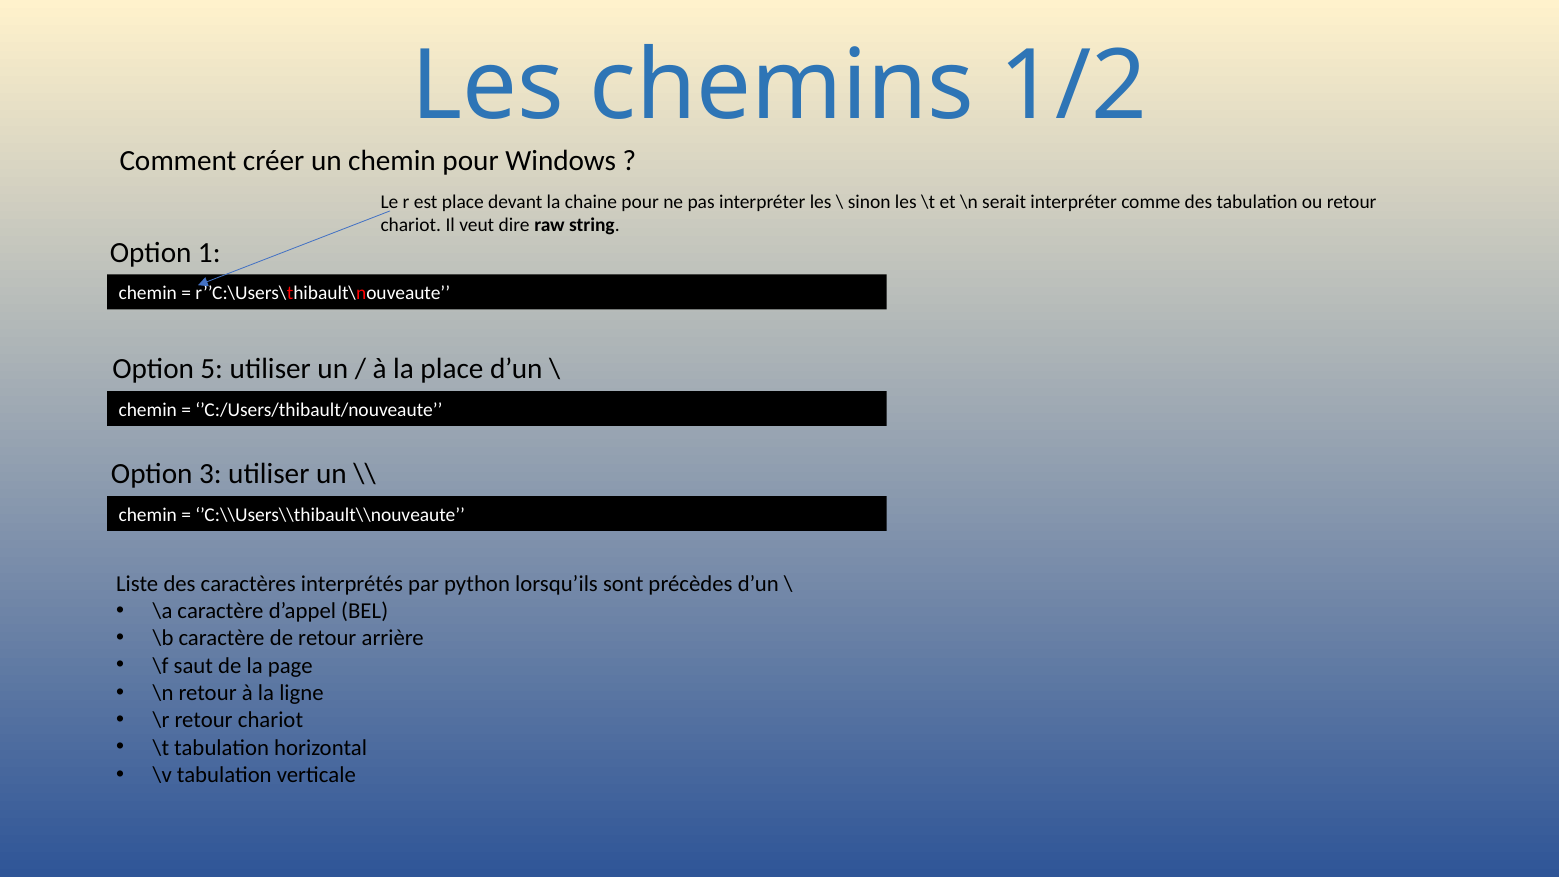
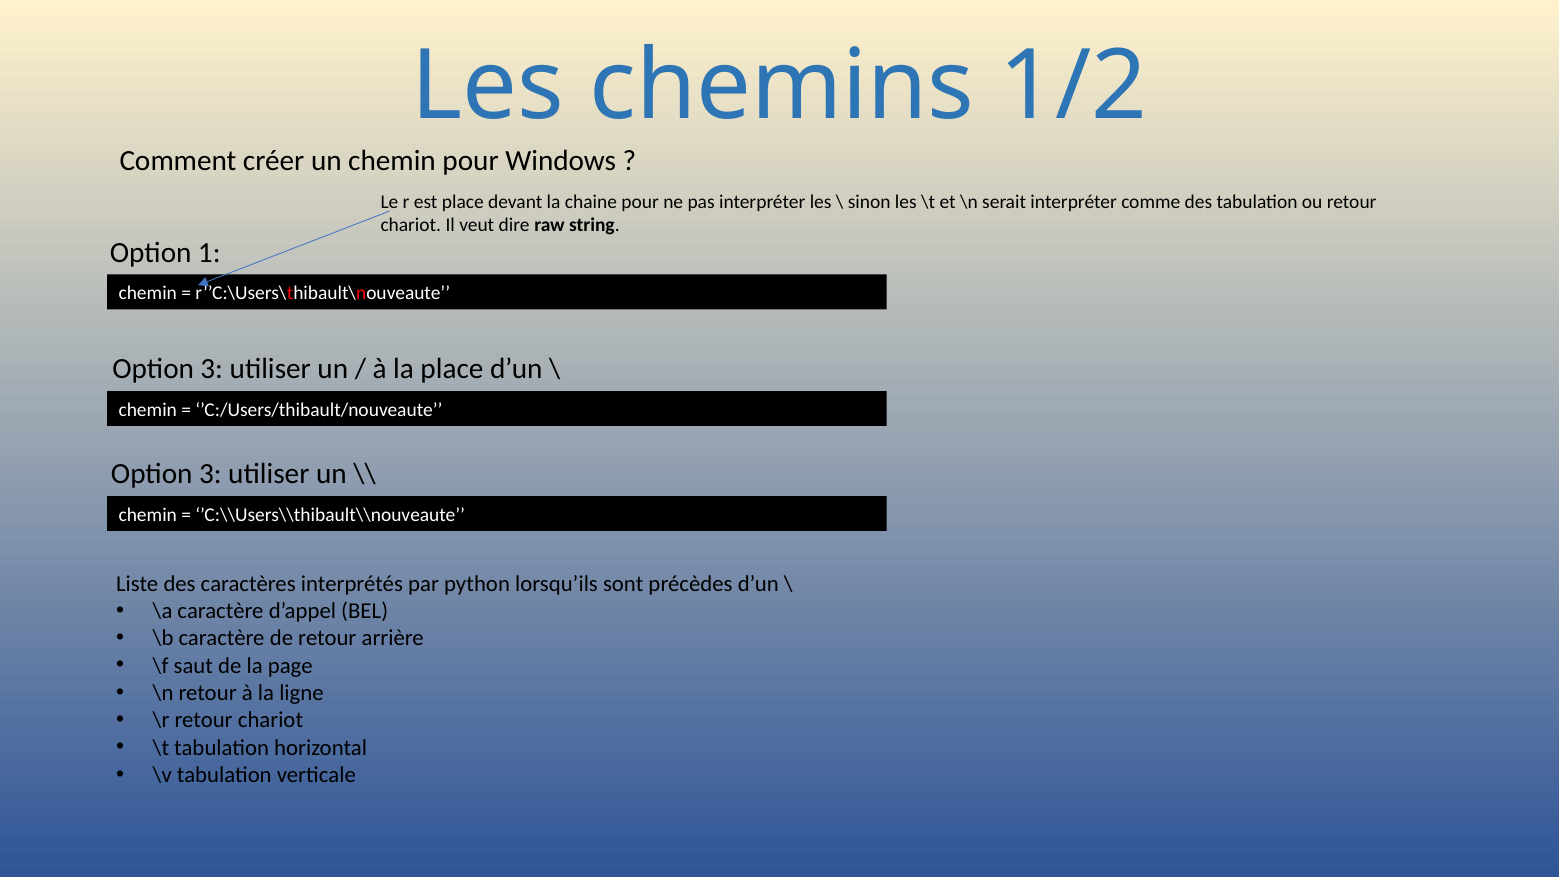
5: 5 -> 3 (212, 369)
